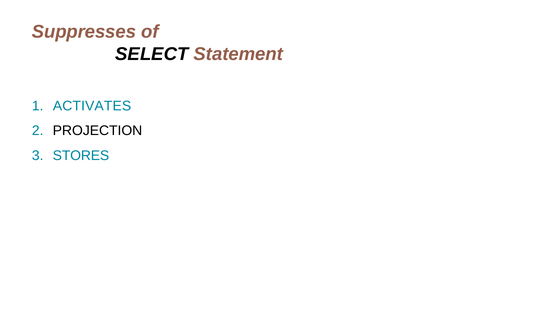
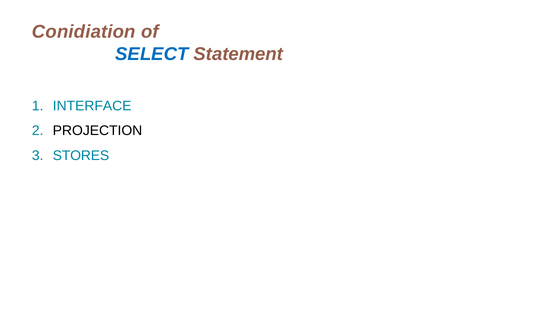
Suppresses: Suppresses -> Conidiation (84, 32)
SELECT colour: black -> blue (152, 54)
ACTIVATES: ACTIVATES -> INTERFACE (92, 106)
